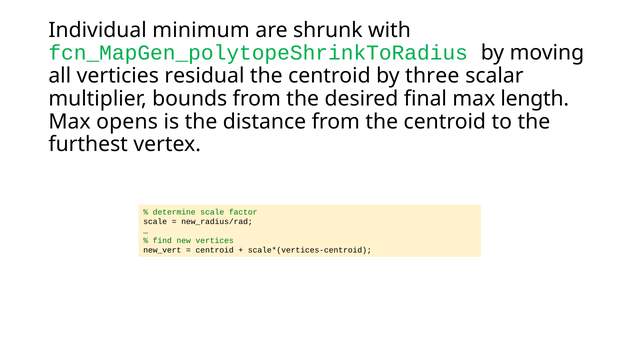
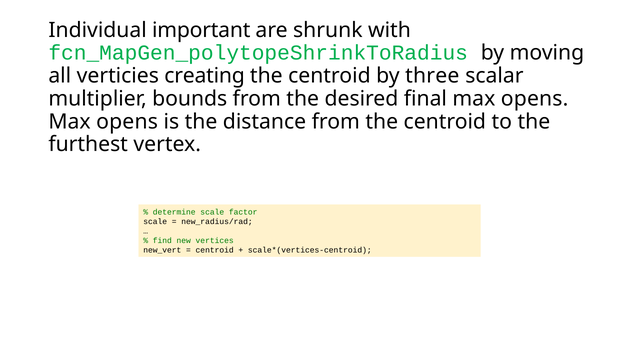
minimum: minimum -> important (201, 30)
residual: residual -> creating (205, 76)
final max length: length -> opens (535, 99)
